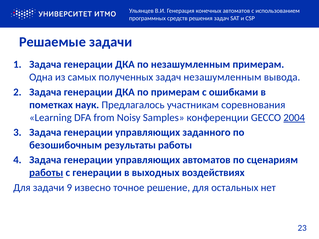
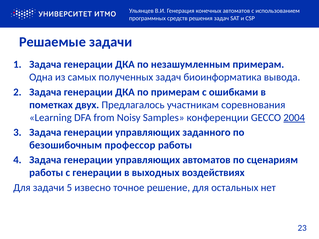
задач незашумленным: незашумленным -> биоинформатика (223, 77)
наук: наук -> двух (87, 105)
результаты: результаты -> профессор (130, 145)
работы underline: present -> none (46, 173)
9: 9 -> 5 (69, 188)
